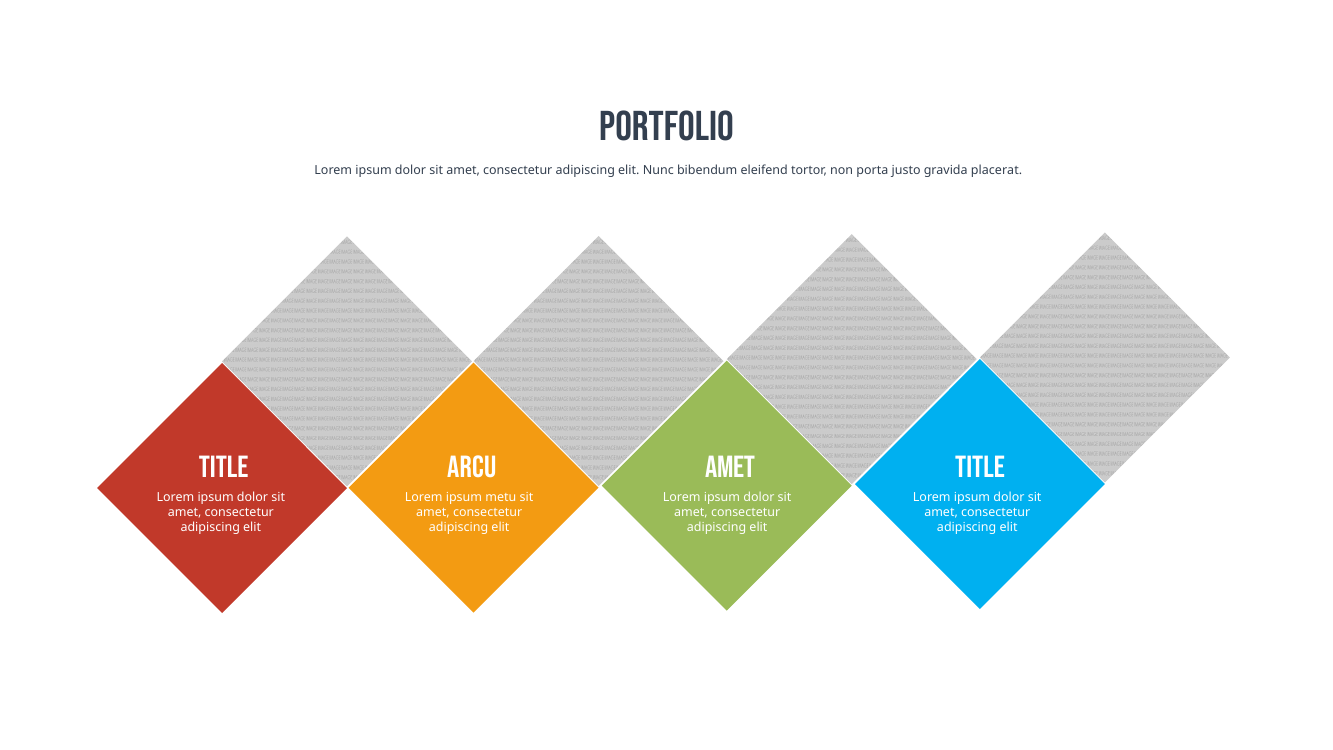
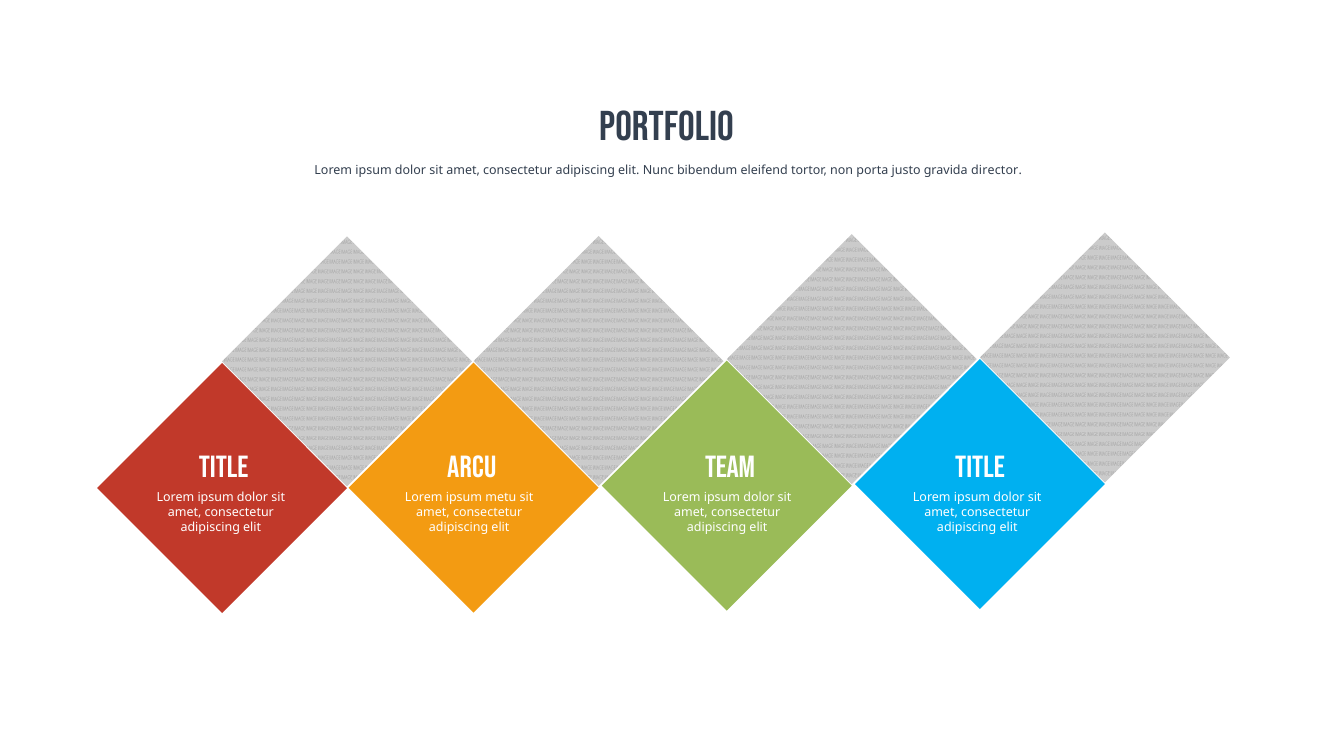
placerat: placerat -> director (997, 171)
amet: amet -> team (730, 467)
